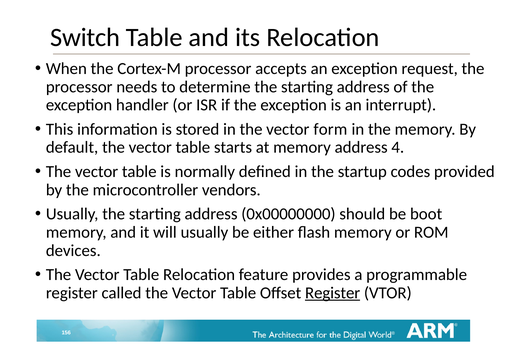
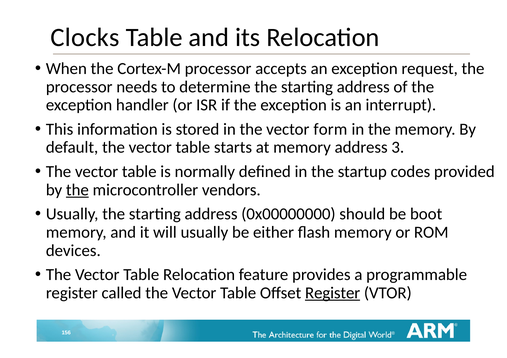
Switch: Switch -> Clocks (85, 37)
4: 4 -> 3 (398, 148)
the underline: none -> present (77, 190)
